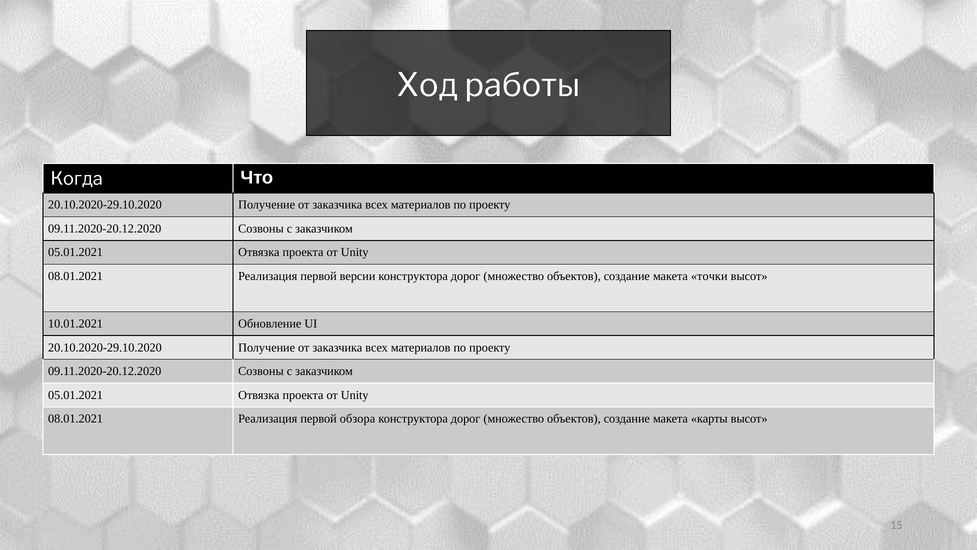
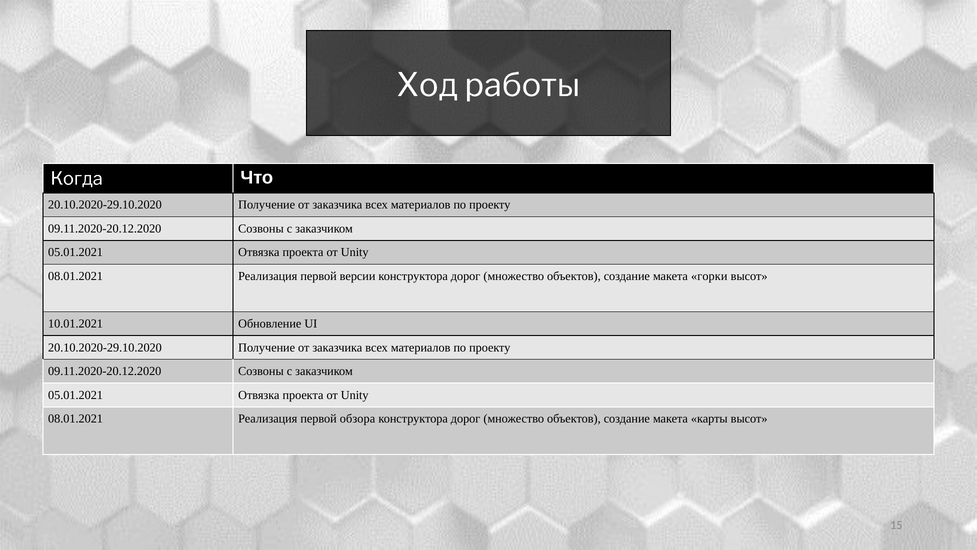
точки: точки -> горки (709, 276)
